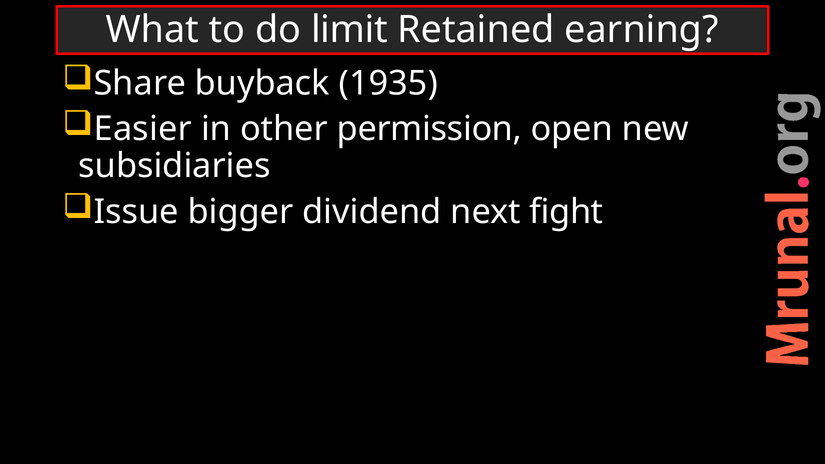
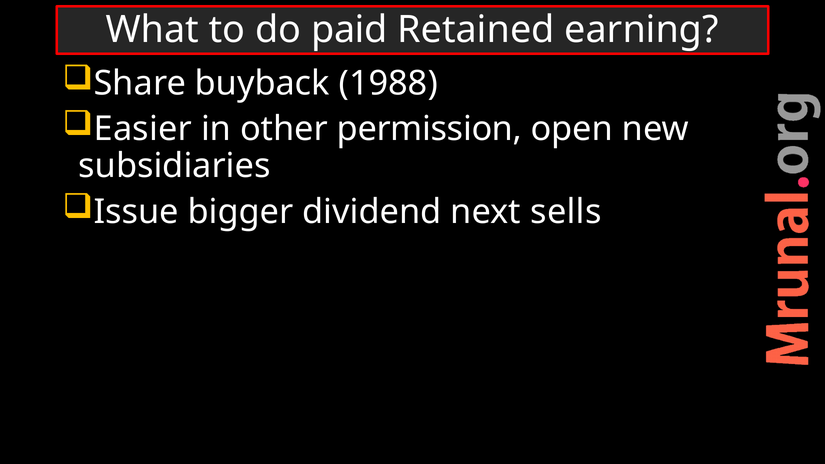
limit: limit -> paid (349, 30)
1935: 1935 -> 1988 (388, 83)
fight: fight -> sells (566, 212)
